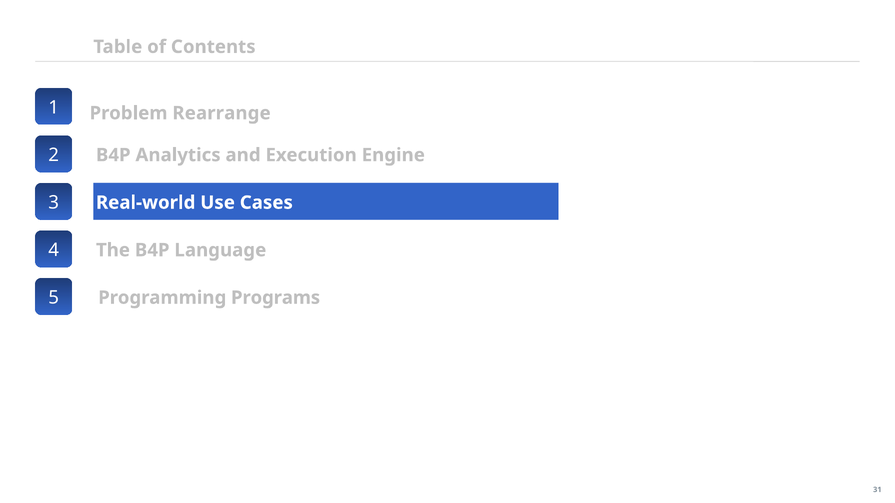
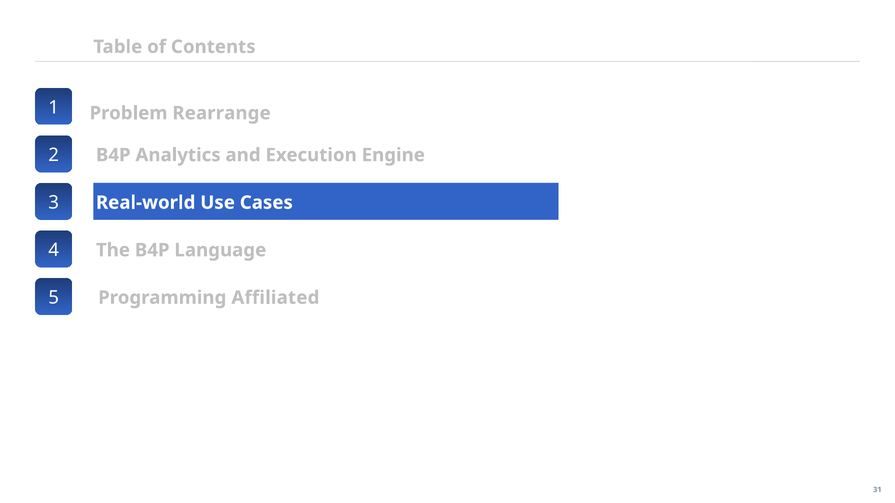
Programs: Programs -> Affiliated (275, 298)
